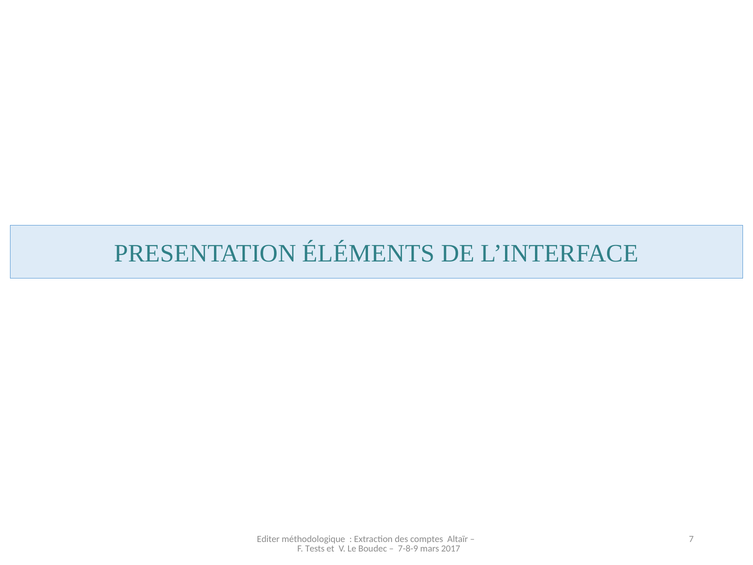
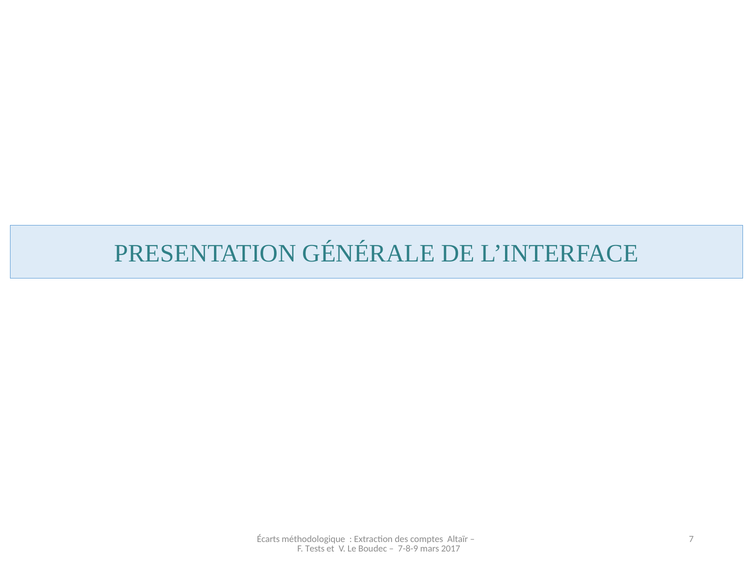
ÉLÉMENTS: ÉLÉMENTS -> GÉNÉRALE (369, 254)
Editer: Editer -> Écarts (268, 539)
